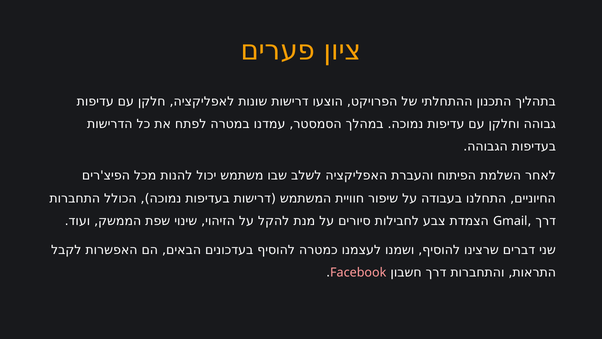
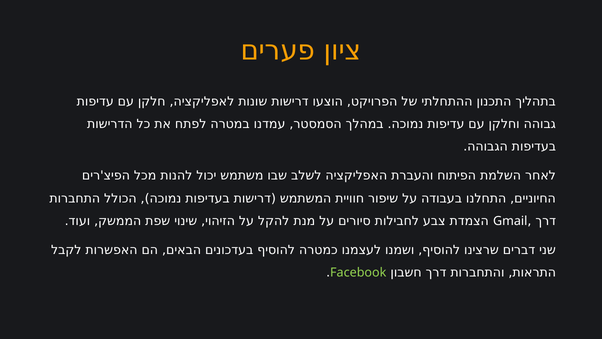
Facebook colour: pink -> light green (358, 272)
